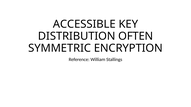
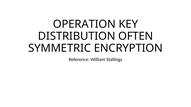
ACCESSIBLE: ACCESSIBLE -> OPERATION (84, 24)
